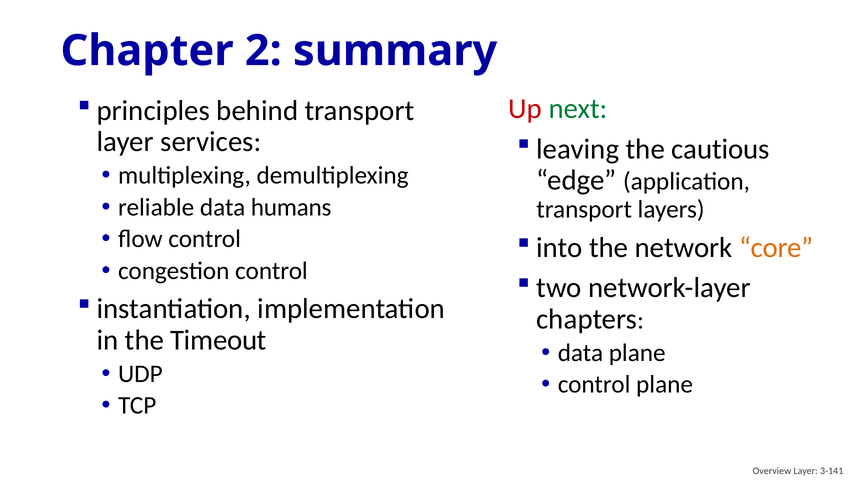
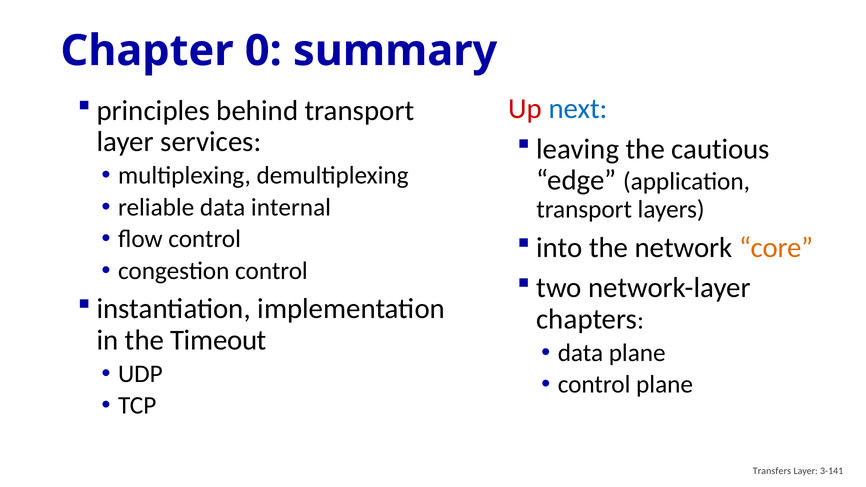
2: 2 -> 0 (263, 51)
next colour: green -> blue (578, 109)
humans: humans -> internal (291, 207)
Overview: Overview -> Transfers (772, 471)
